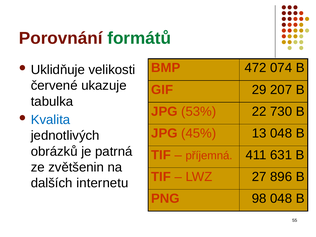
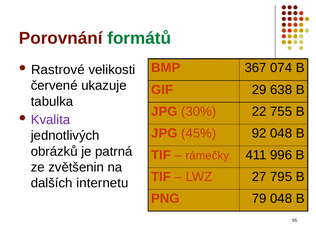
472: 472 -> 367 (256, 68)
Uklidňuje: Uklidňuje -> Rastrové (58, 70)
207: 207 -> 638 (281, 90)
53%: 53% -> 30% (199, 111)
730: 730 -> 755 (281, 111)
Kvalita colour: blue -> purple (51, 120)
13: 13 -> 92 (259, 133)
příjemná: příjemná -> rámečky (209, 156)
631: 631 -> 996 (281, 155)
896: 896 -> 795 (281, 177)
98: 98 -> 79 (259, 199)
